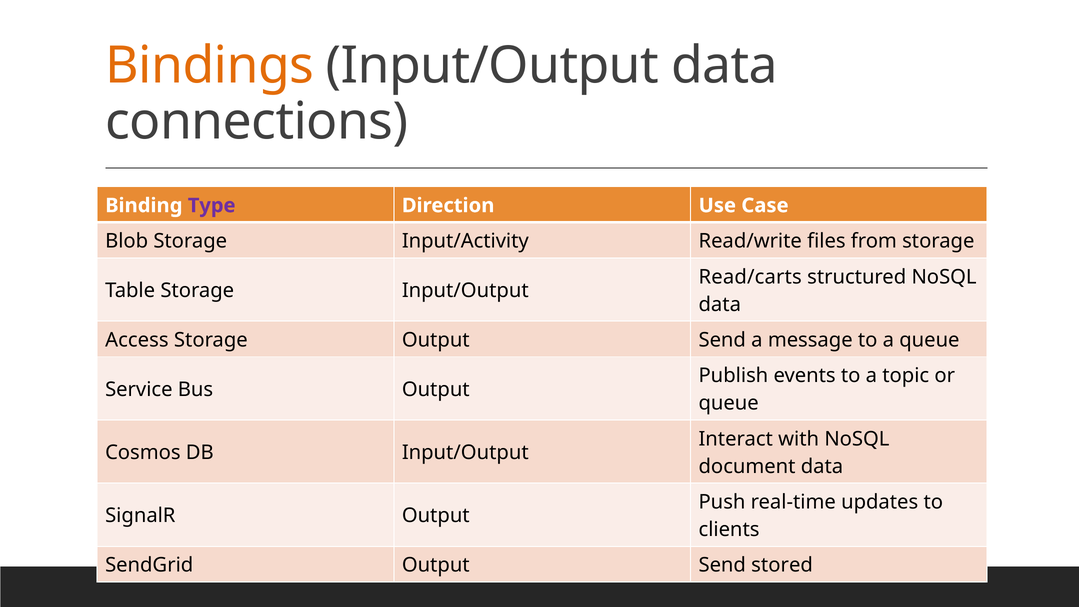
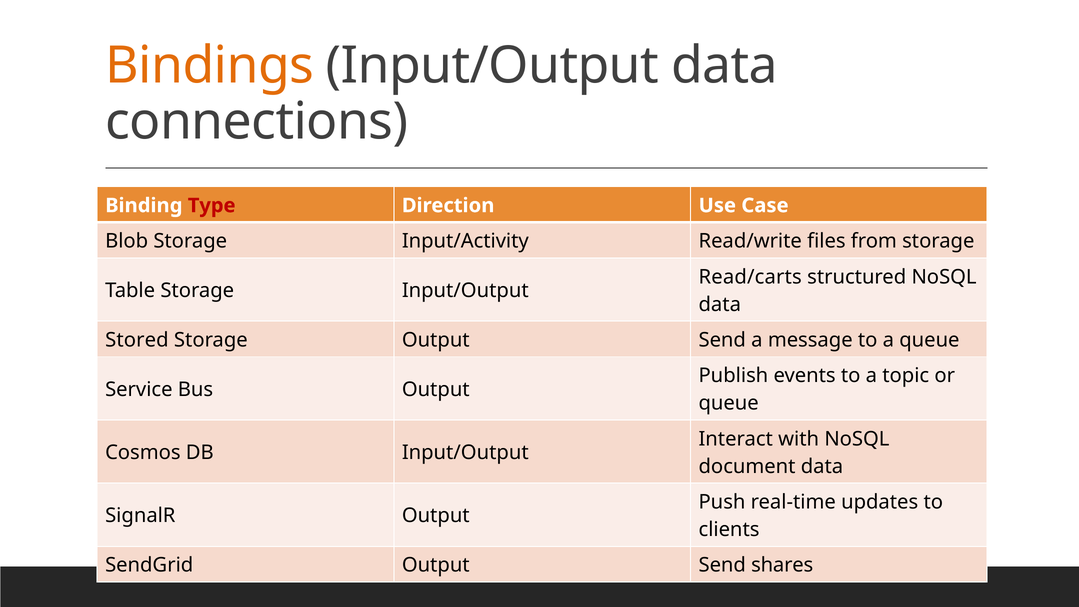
Type colour: purple -> red (212, 206)
Access: Access -> Stored (137, 340)
stored: stored -> shares (782, 565)
